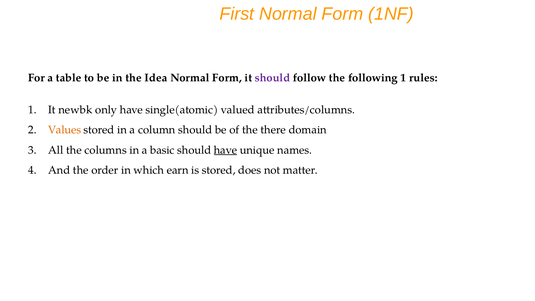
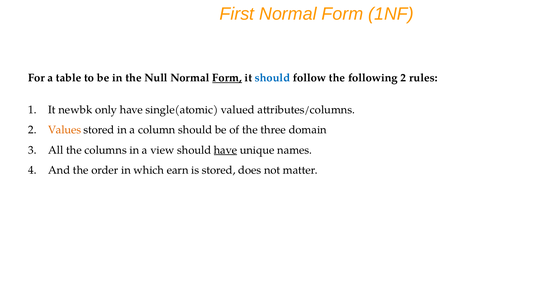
Idea: Idea -> Null (156, 78)
Form underline: none -> present (227, 78)
should colour: purple -> blue (272, 78)
following 1: 1 -> 2 (403, 78)
there: there -> three (273, 130)
basic: basic -> view (162, 150)
